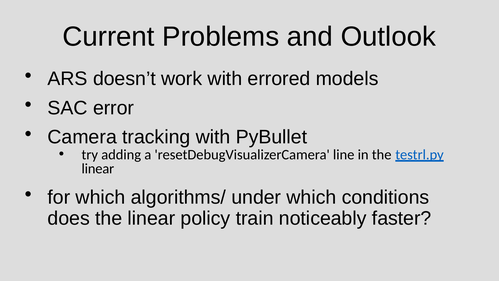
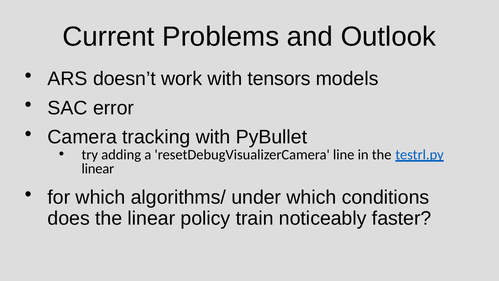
errored: errored -> tensors (279, 79)
